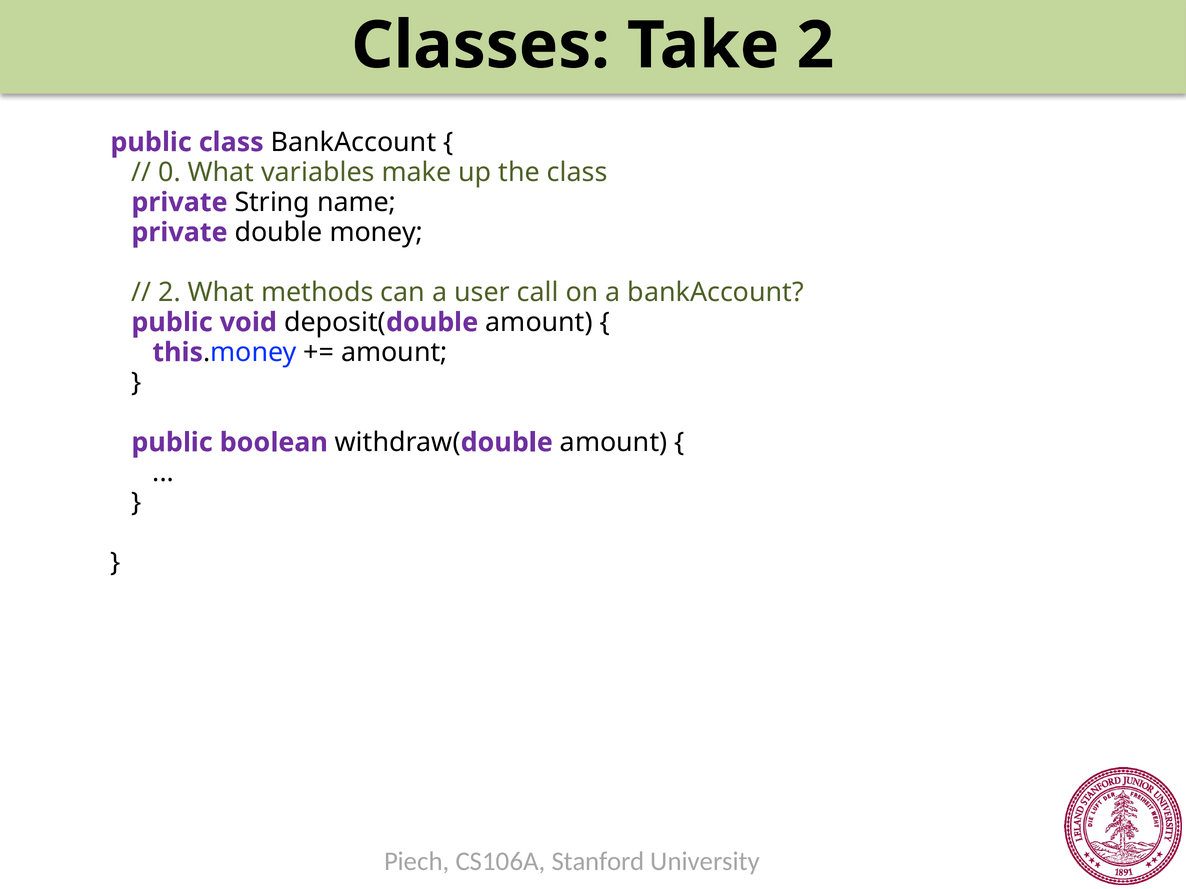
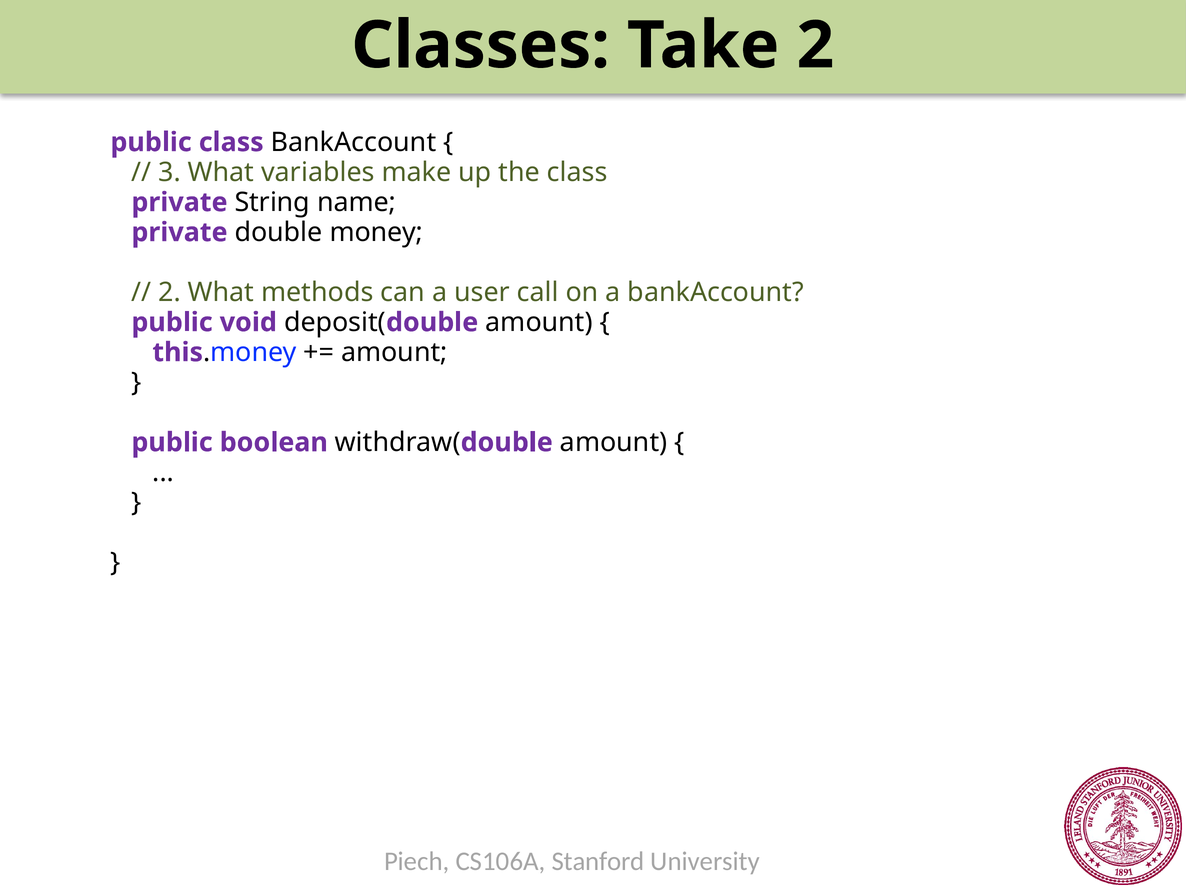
0: 0 -> 3 (170, 172)
